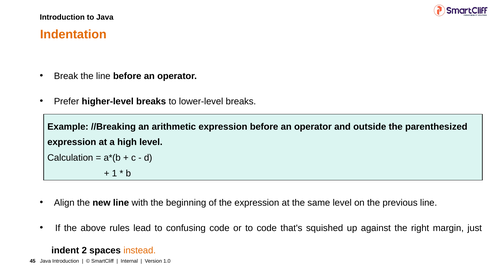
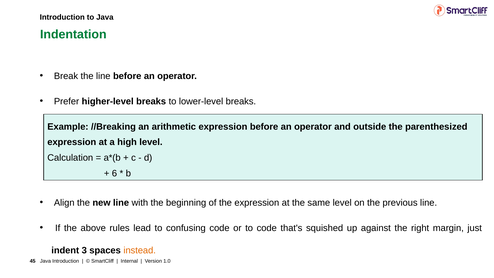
Indentation colour: orange -> green (73, 34)
1: 1 -> 6 (114, 173)
2: 2 -> 3 (84, 250)
